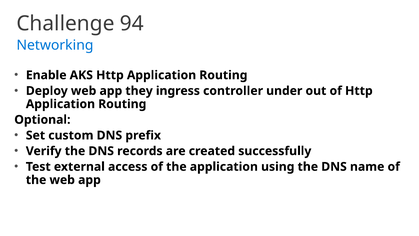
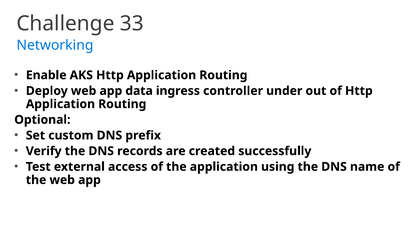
94: 94 -> 33 (132, 24)
they: they -> data (139, 91)
